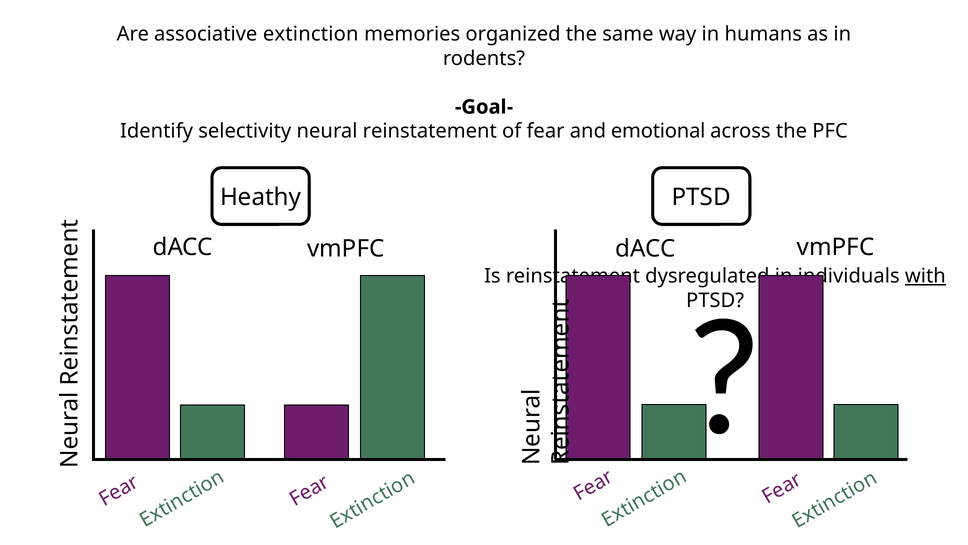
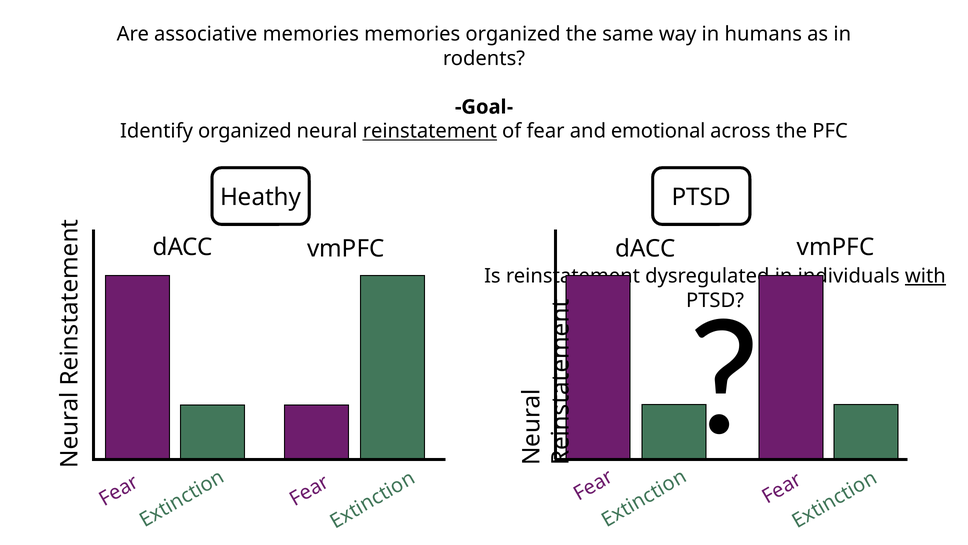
associative extinction: extinction -> memories (311, 34)
Identify selectivity: selectivity -> organized (245, 131)
reinstatement underline: none -> present (430, 131)
